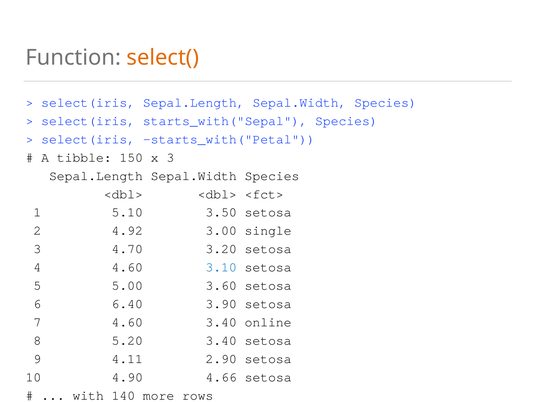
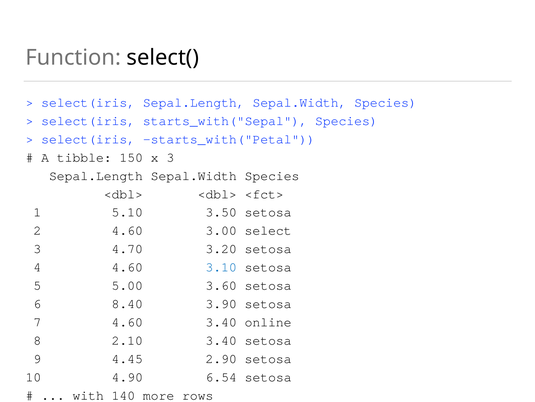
select( colour: orange -> black (163, 57)
2 4.92: 4.92 -> 4.60 (127, 230)
single: single -> select (268, 230)
6.40: 6.40 -> 8.40 (127, 303)
5.20: 5.20 -> 2.10 (127, 340)
4.11: 4.11 -> 4.45 (127, 358)
4.66: 4.66 -> 6.54 (221, 376)
